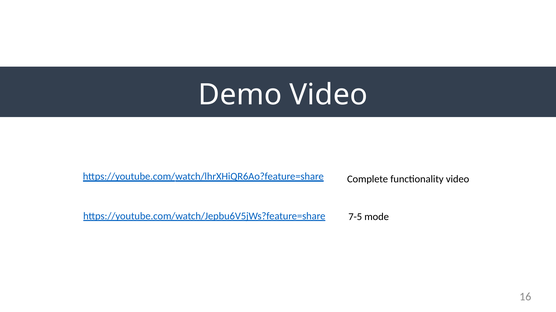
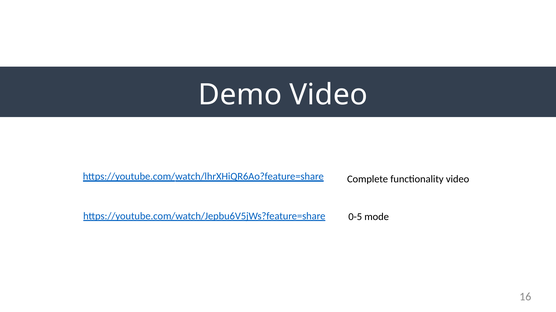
7-5: 7-5 -> 0-5 (355, 217)
